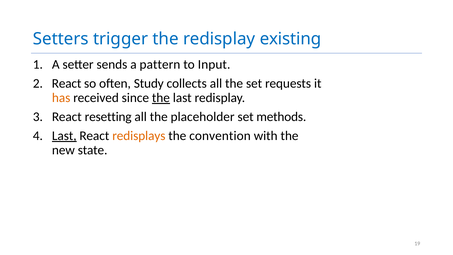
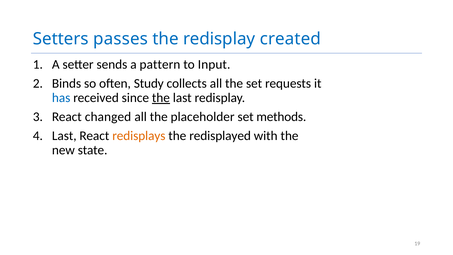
trigger: trigger -> passes (121, 39)
existing: existing -> created (290, 39)
React: React -> Binds (67, 83)
has colour: orange -> blue (61, 98)
resetting: resetting -> changed (108, 117)
Last underline: present -> none (64, 136)
convention: convention -> redisplayed (220, 136)
